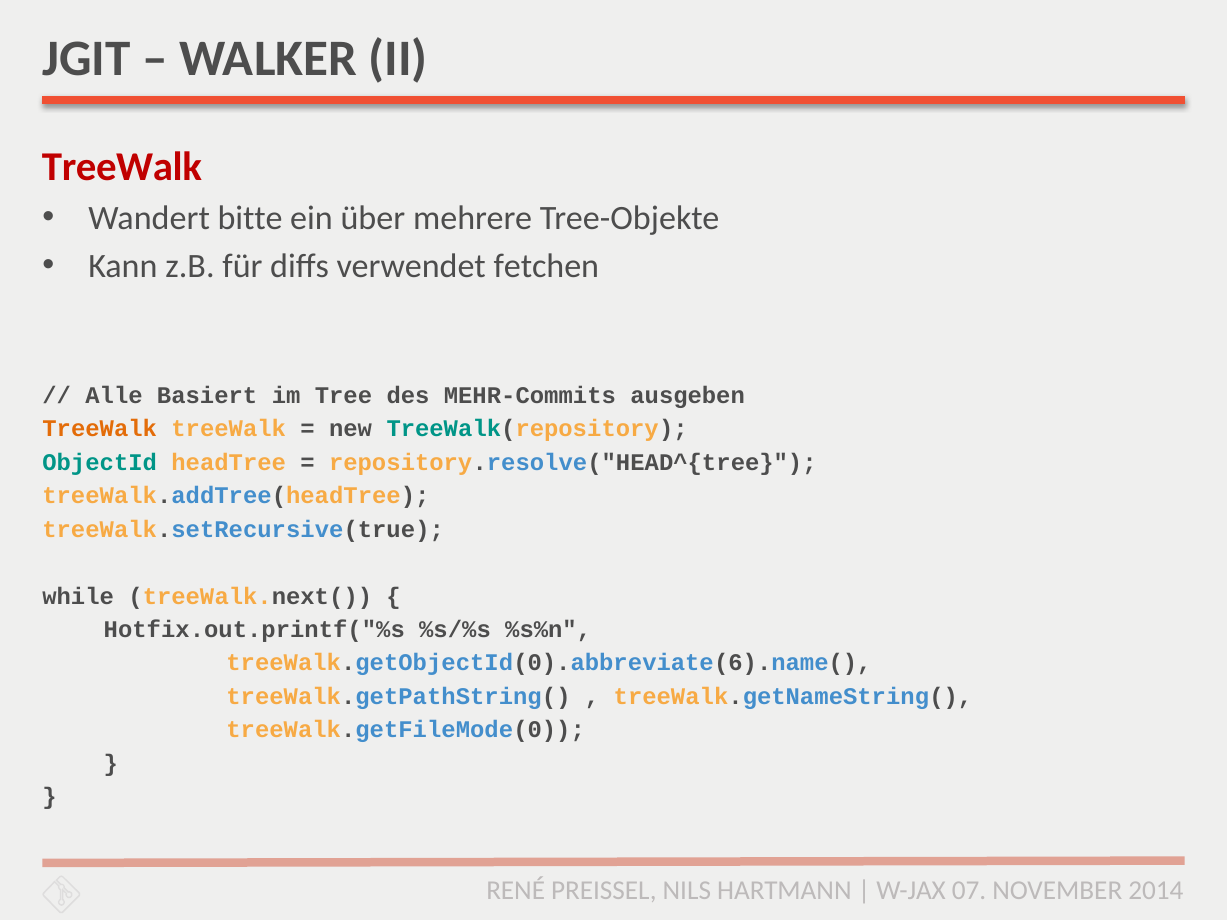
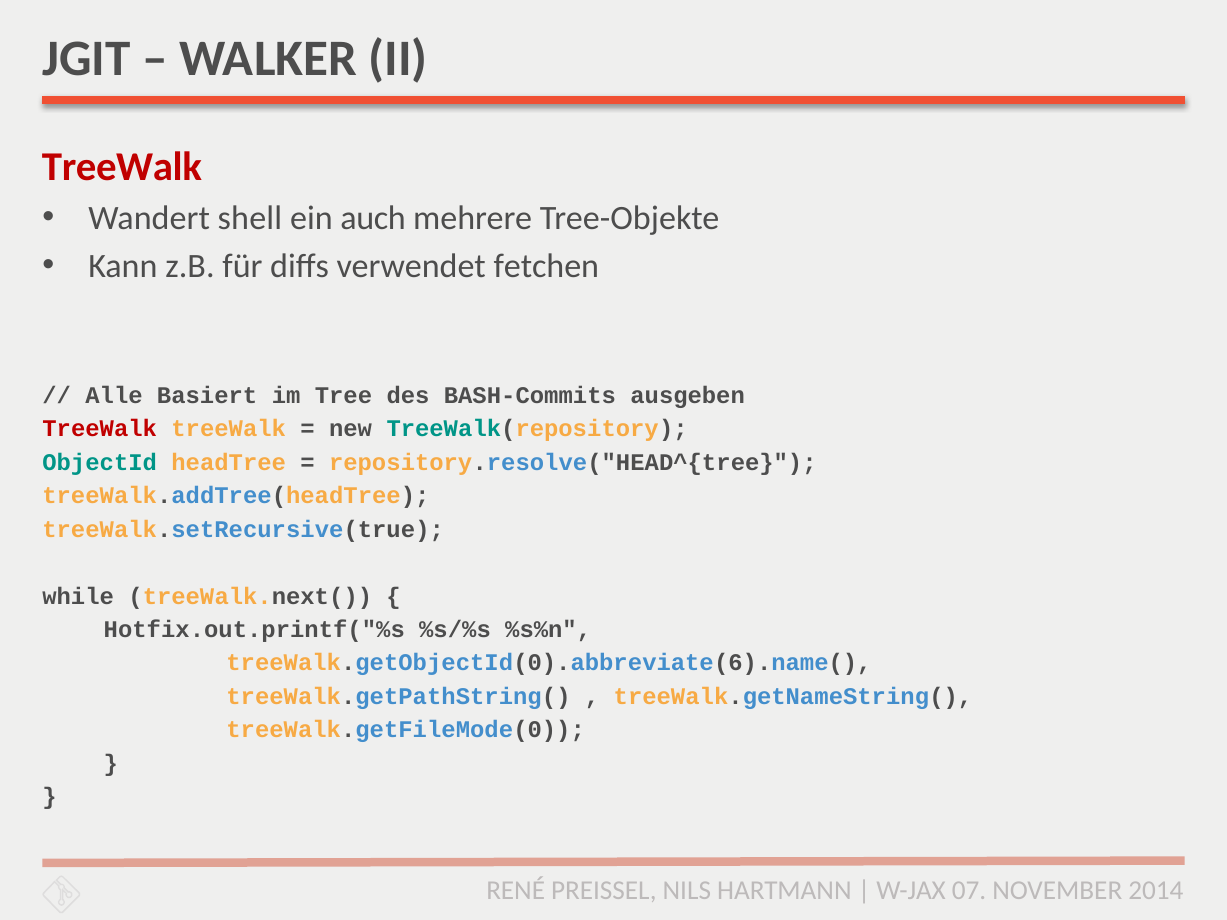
bitte: bitte -> shell (250, 218)
über: über -> auch (373, 218)
MEHR-Commits: MEHR-Commits -> BASH-Commits (530, 396)
TreeWalk colour: orange -> red (100, 429)
